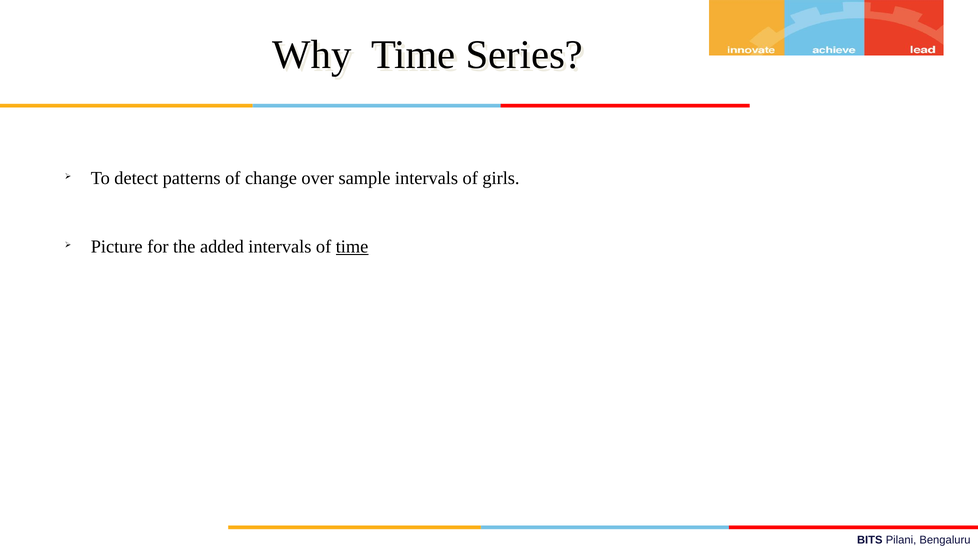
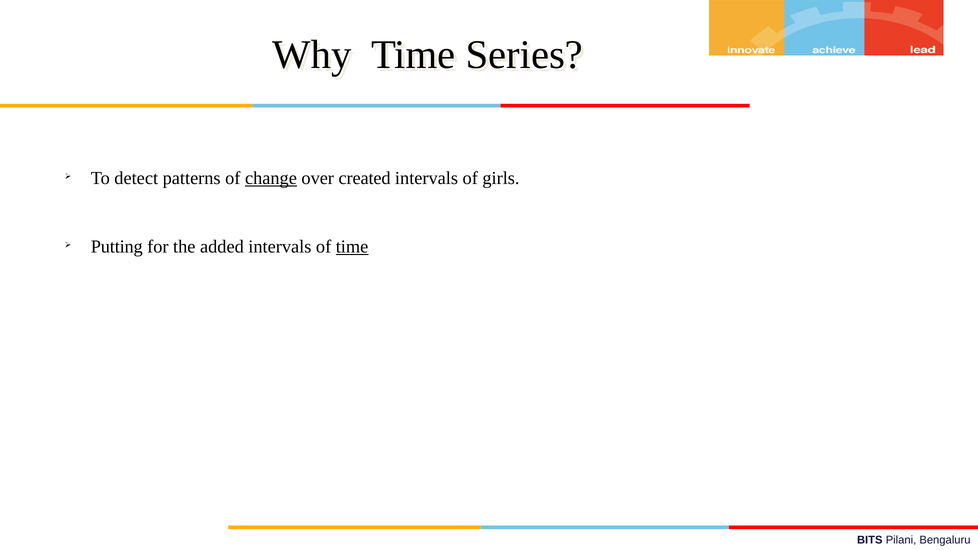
change underline: none -> present (271, 178)
sample: sample -> created (365, 178)
Picture: Picture -> Putting (117, 247)
